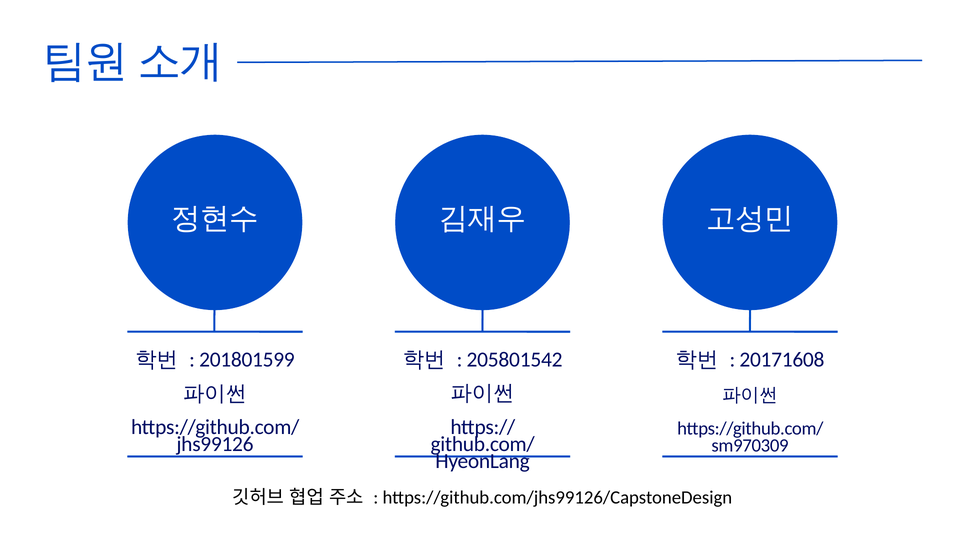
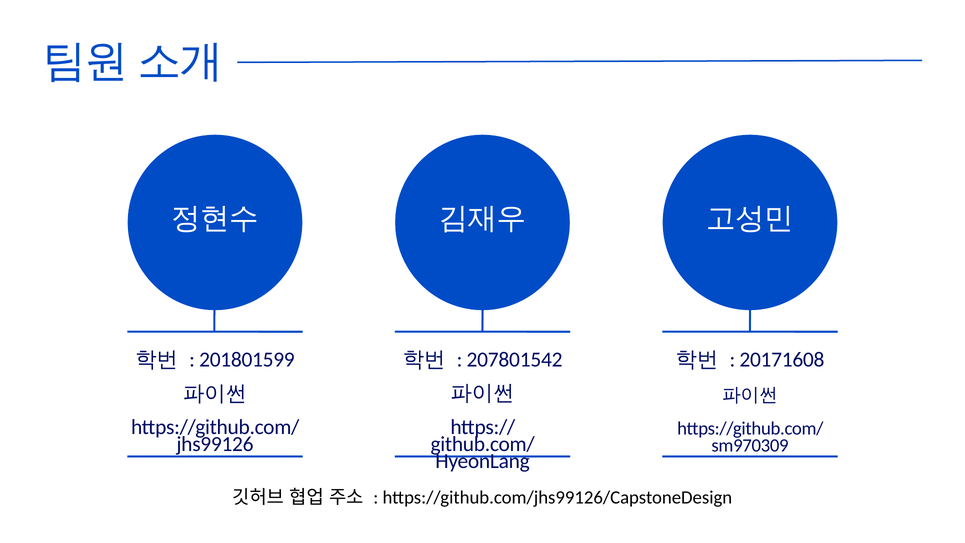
205801542: 205801542 -> 207801542 (515, 360)
